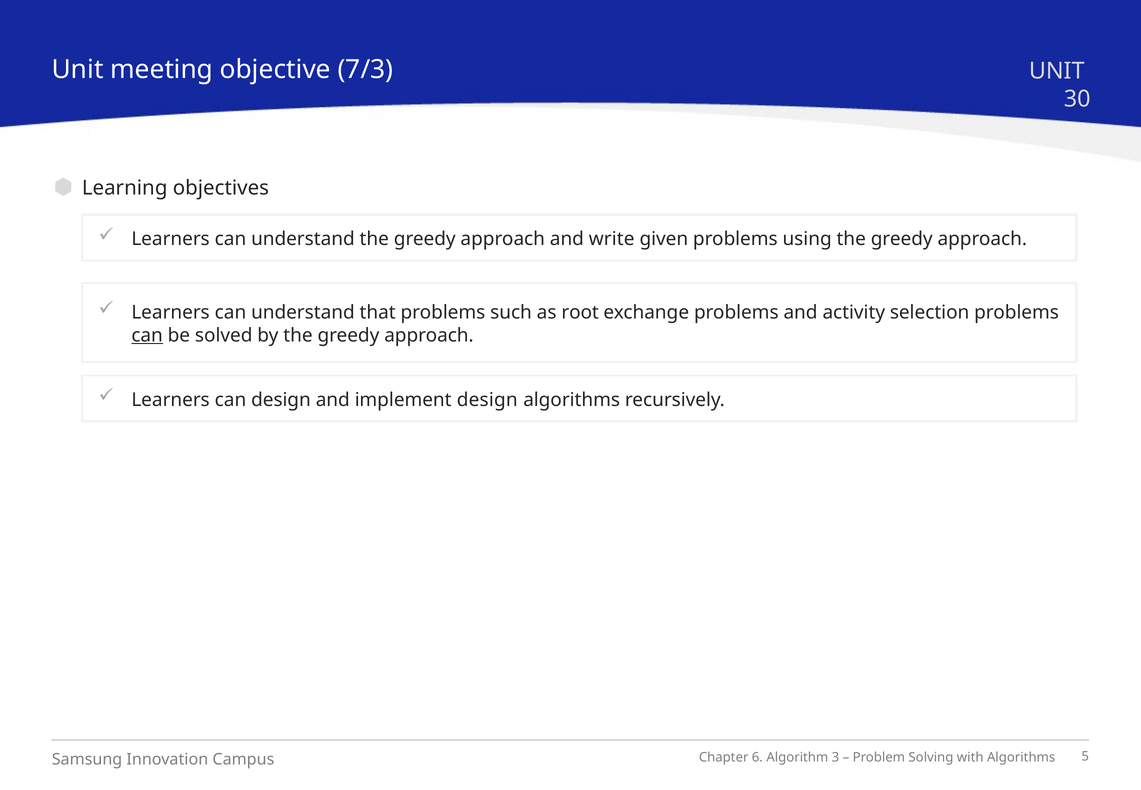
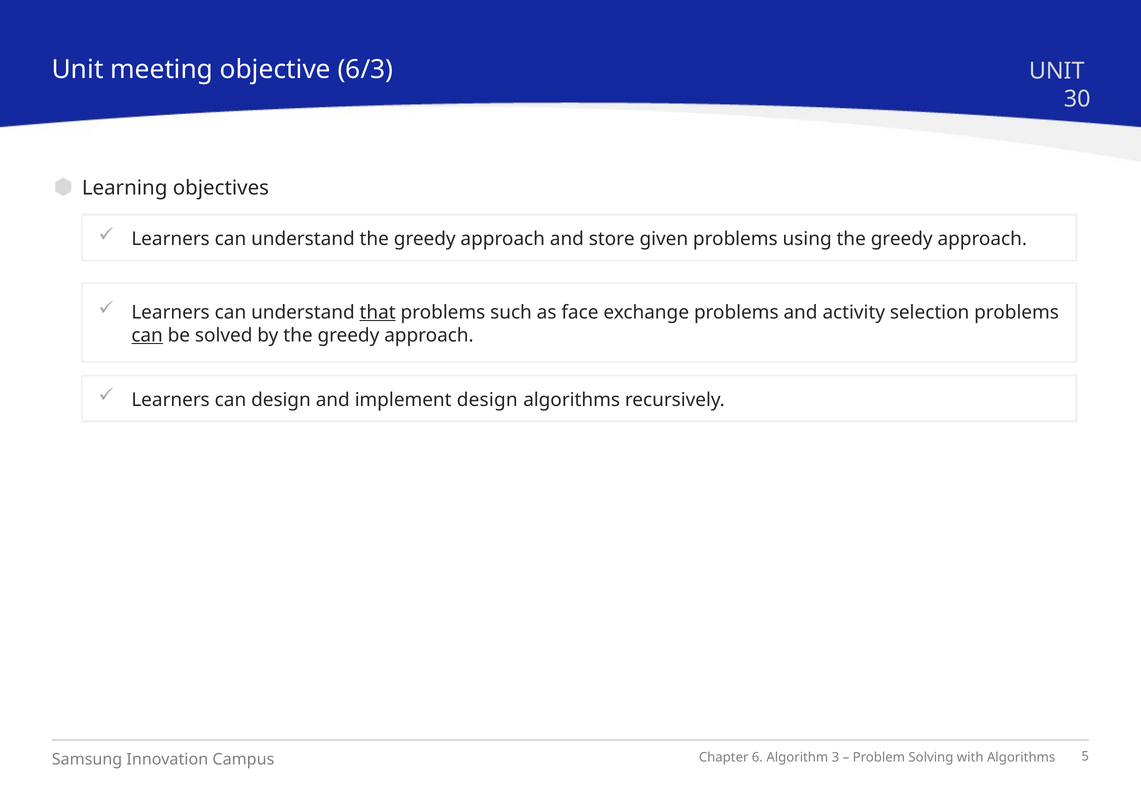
7/3: 7/3 -> 6/3 (365, 69)
write: write -> store (612, 239)
that underline: none -> present (378, 312)
root: root -> face (580, 312)
